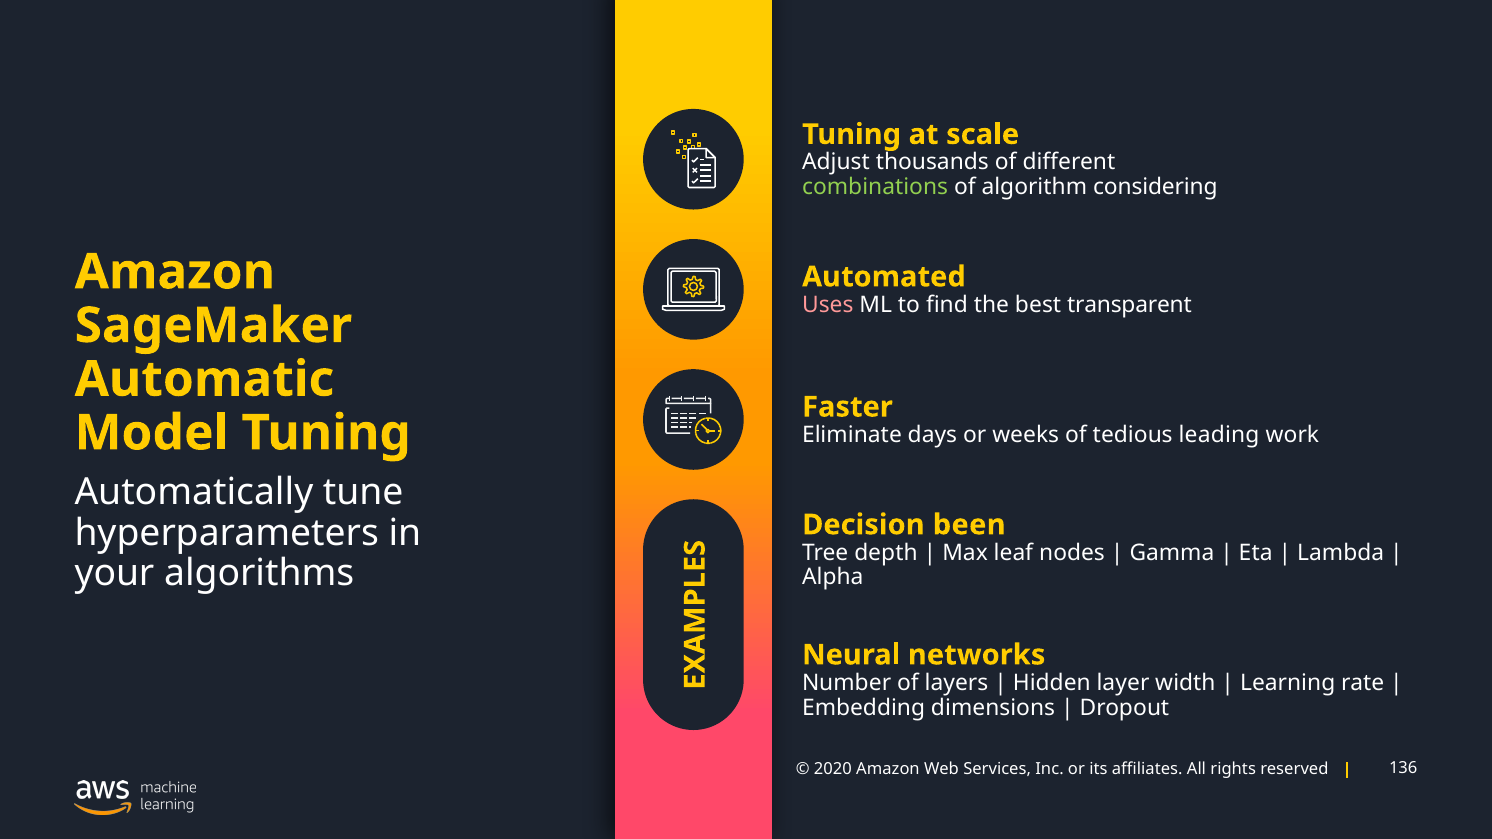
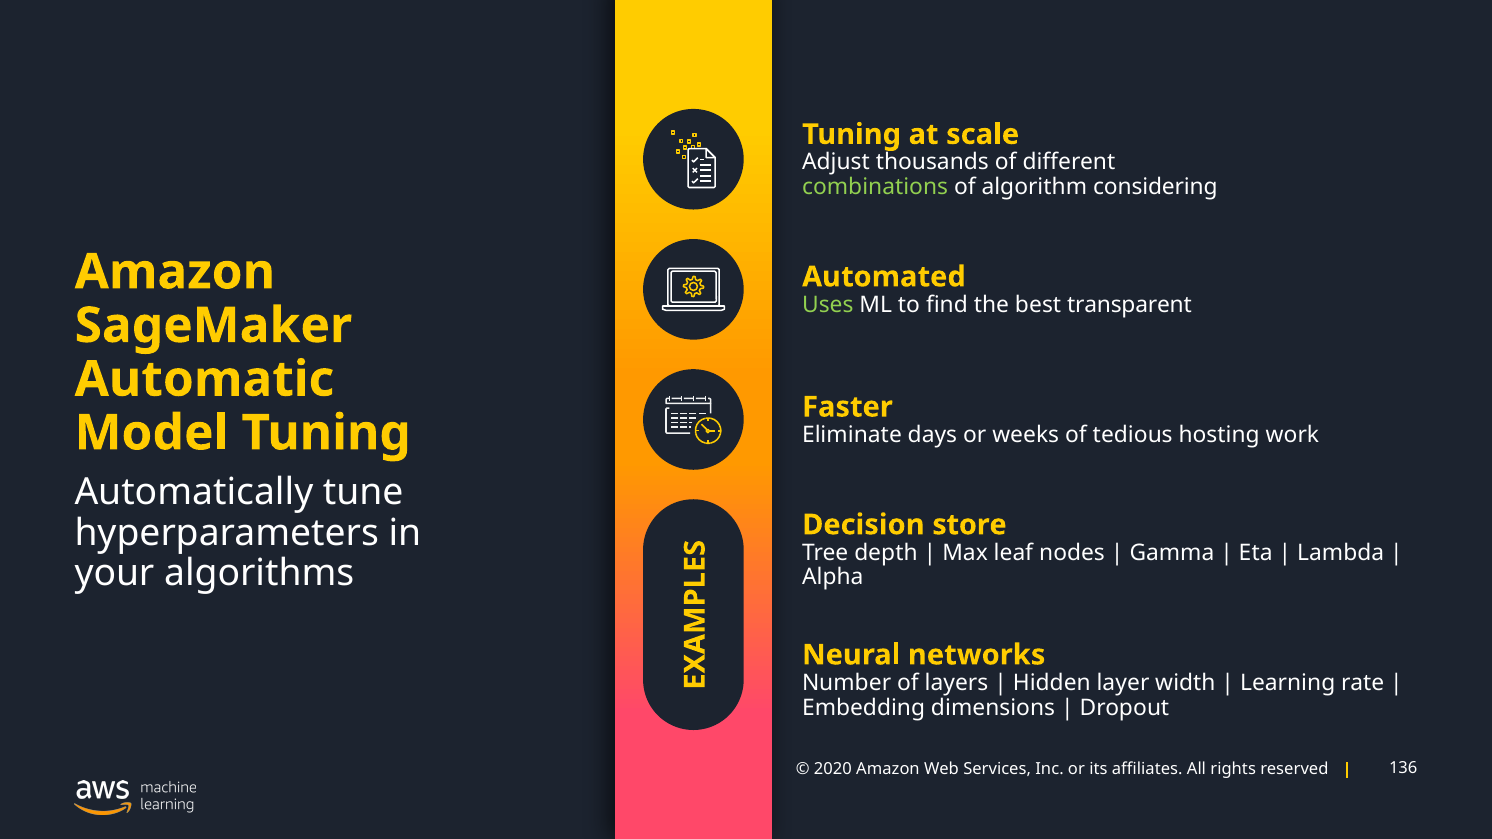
Uses colour: pink -> light green (828, 305)
leading: leading -> hosting (1219, 435)
been: been -> store (969, 525)
